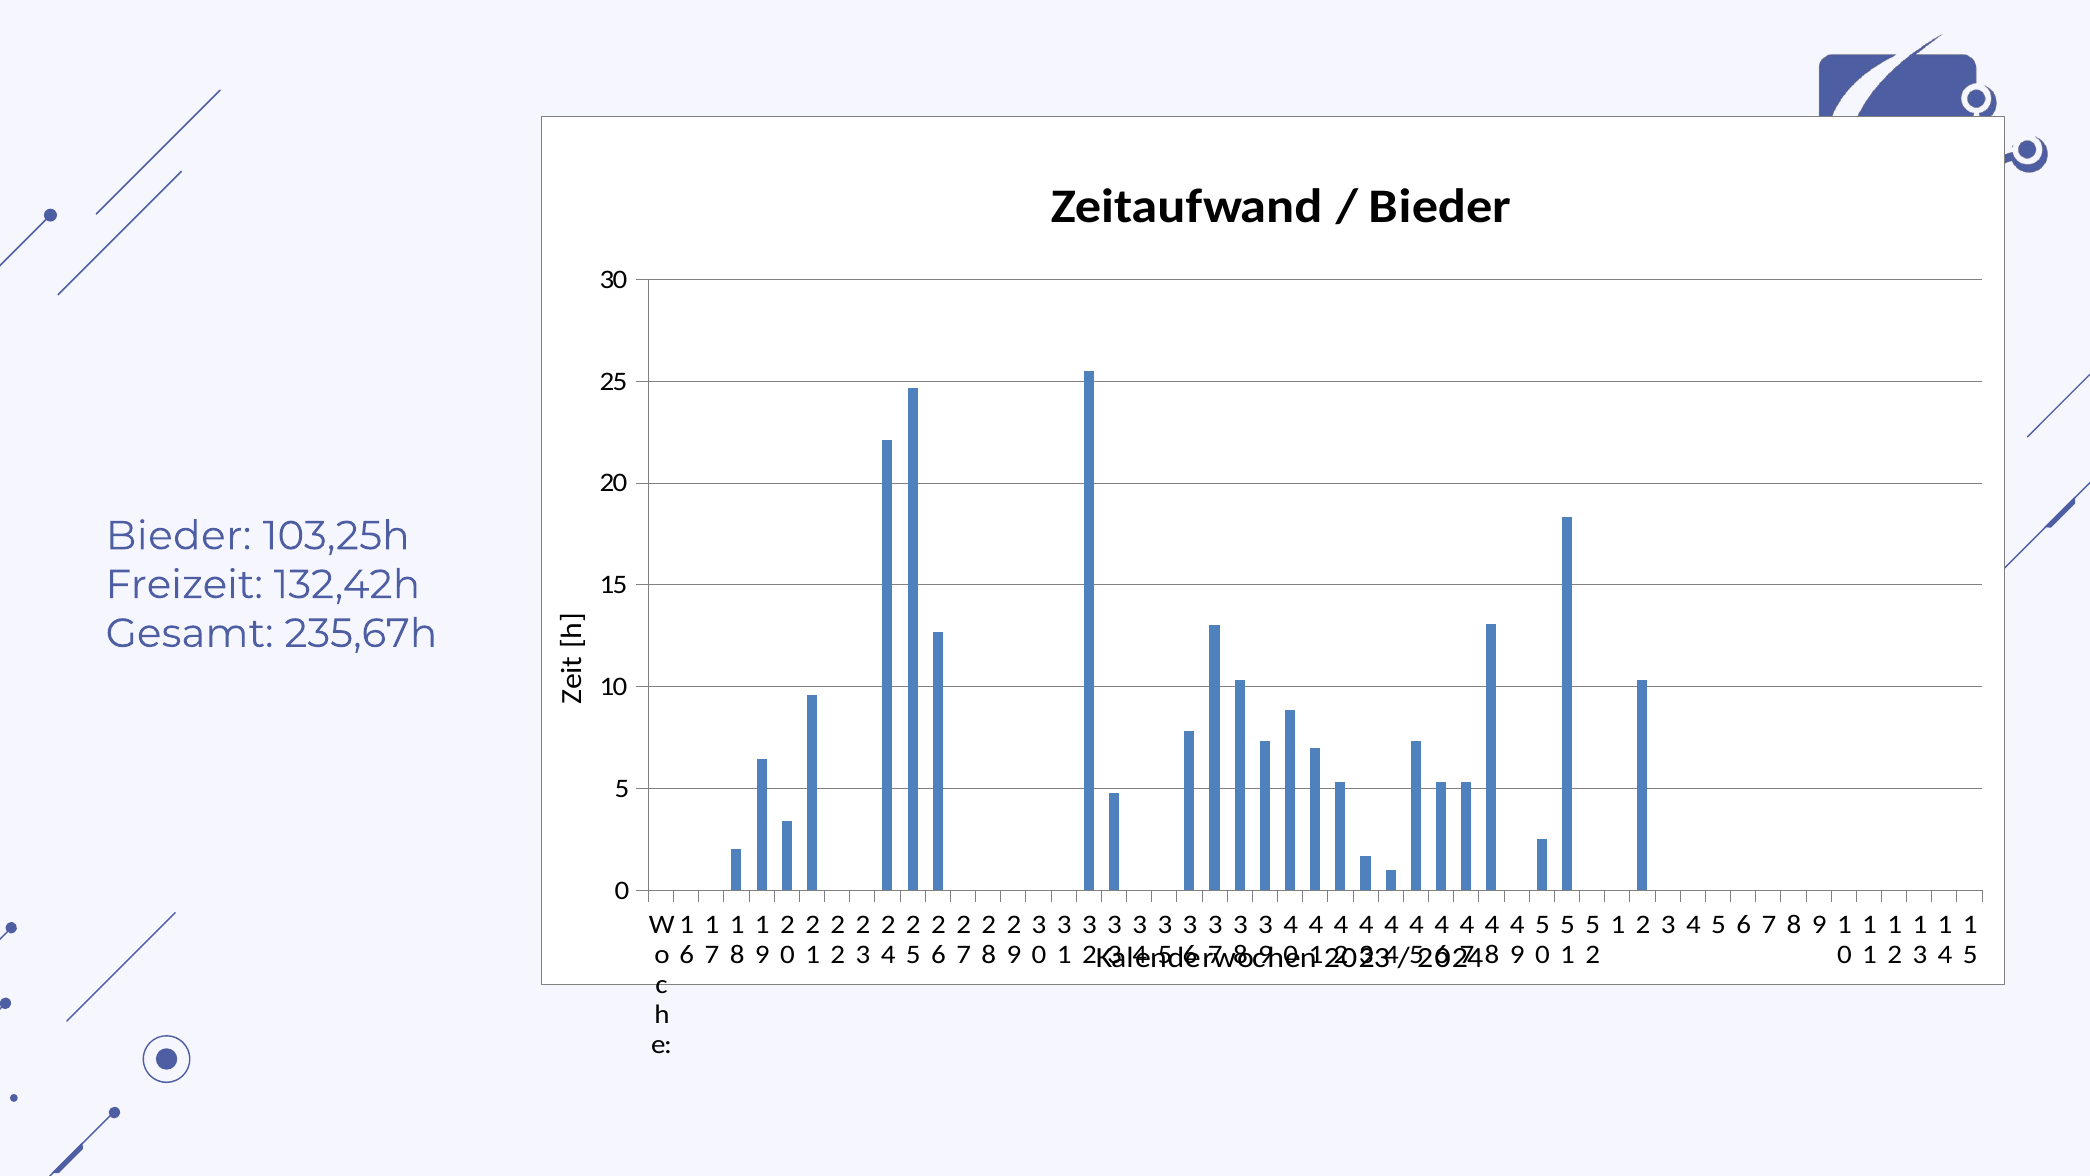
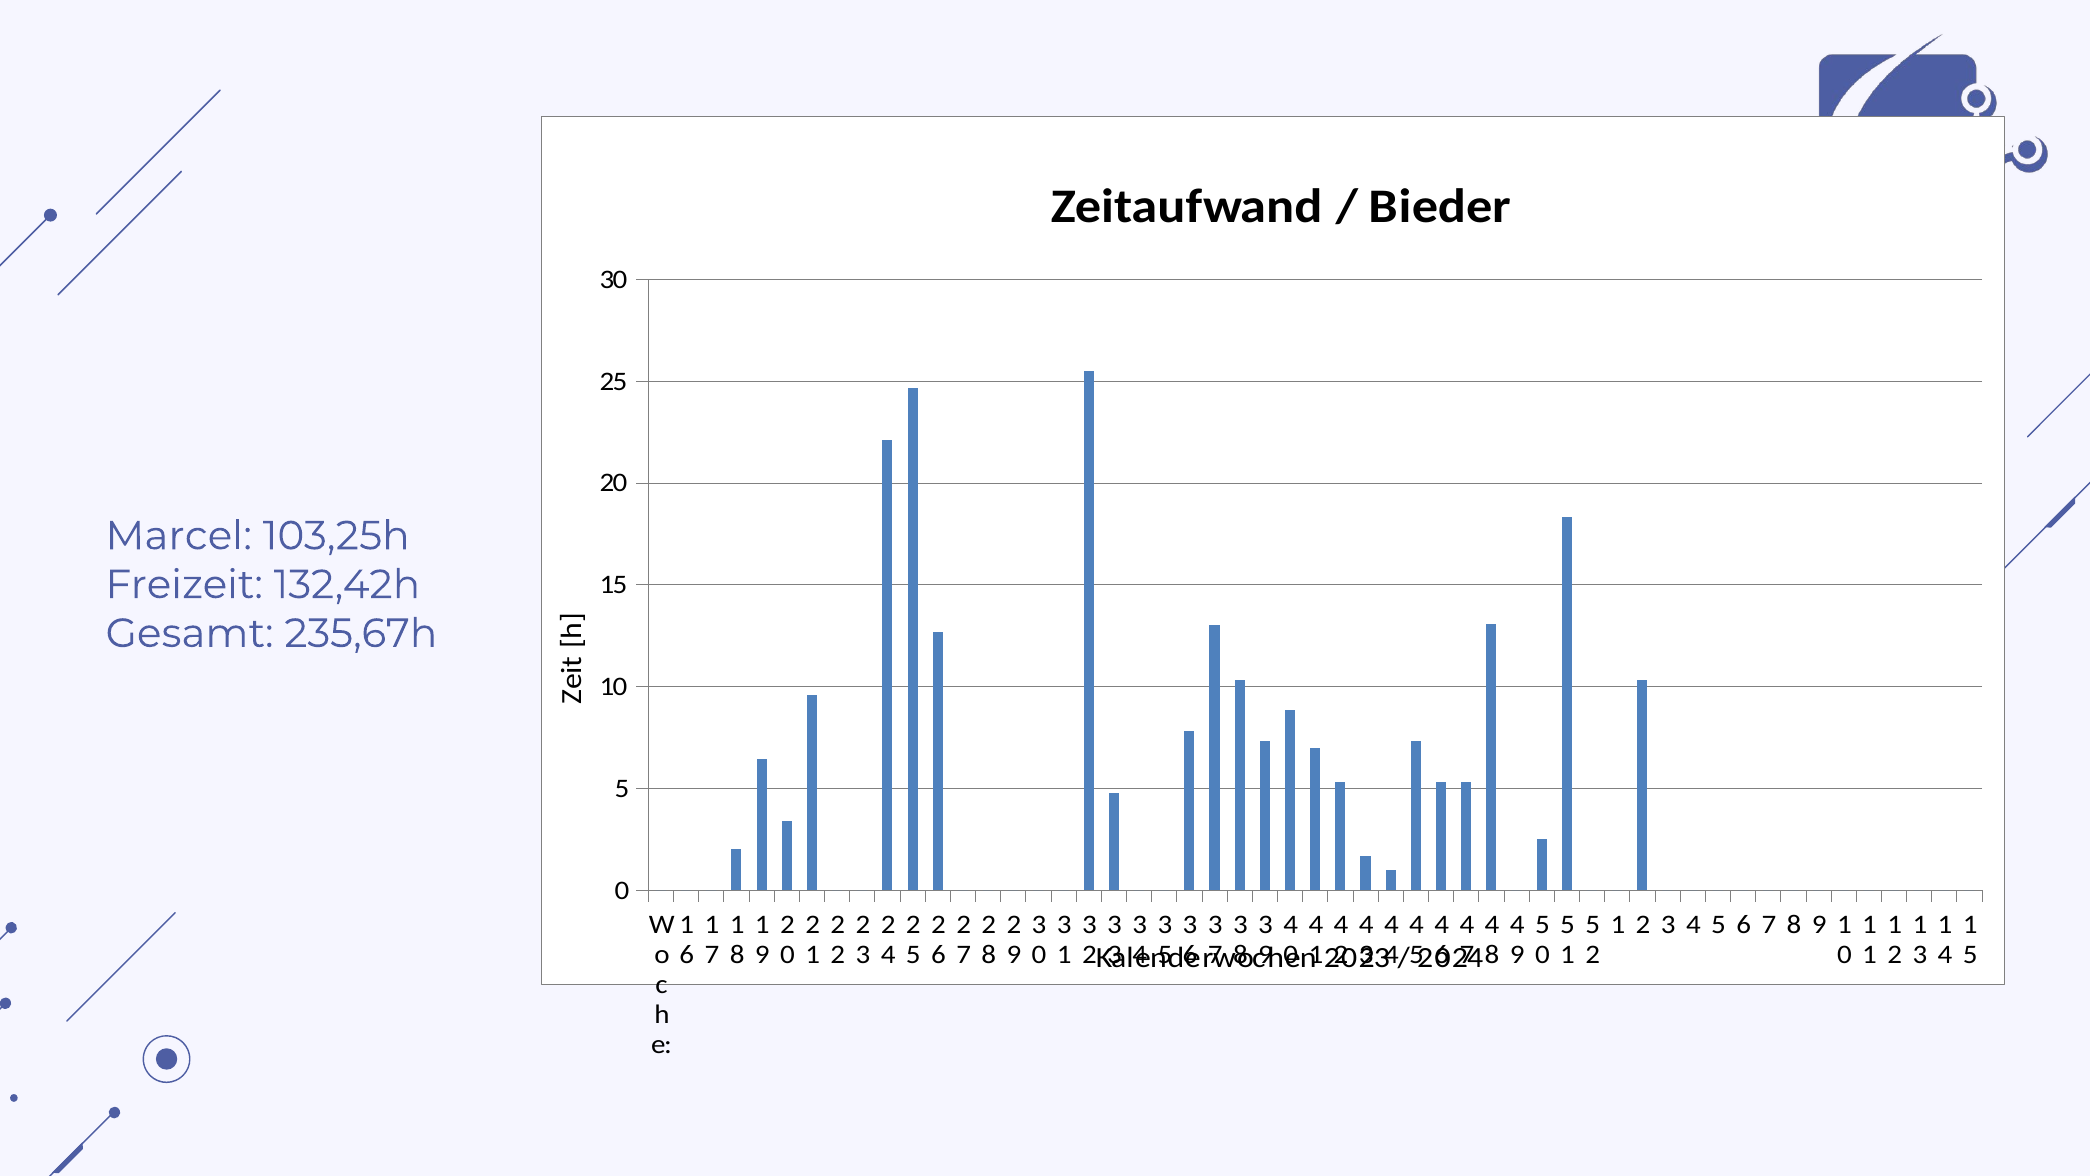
Bieder: Bieder -> Marcel (179, 536)
